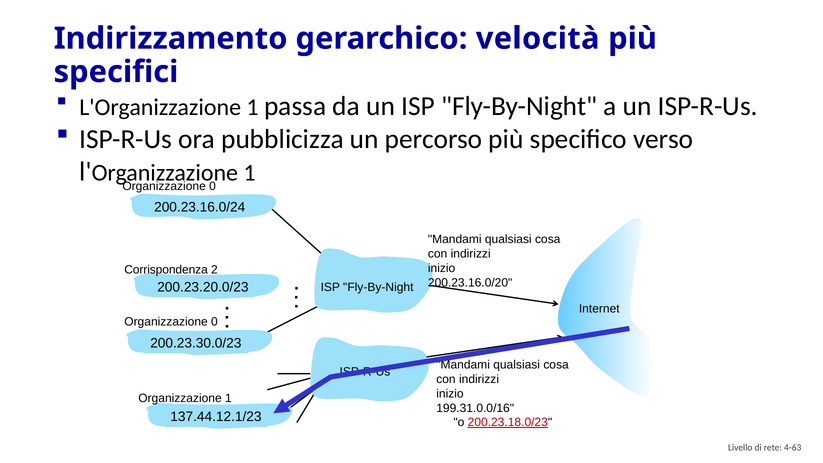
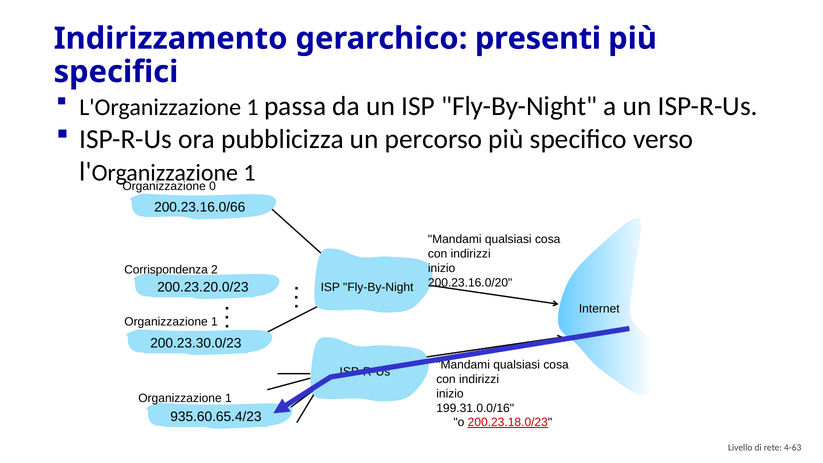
velocità: velocità -> presenti (538, 39)
200.23.16.0/24: 200.23.16.0/24 -> 200.23.16.0/66 (200, 207)
0: 0 -> 1 (214, 322)
137.44.12.1/23: 137.44.12.1/23 -> 935.60.65.4/23 (216, 417)
